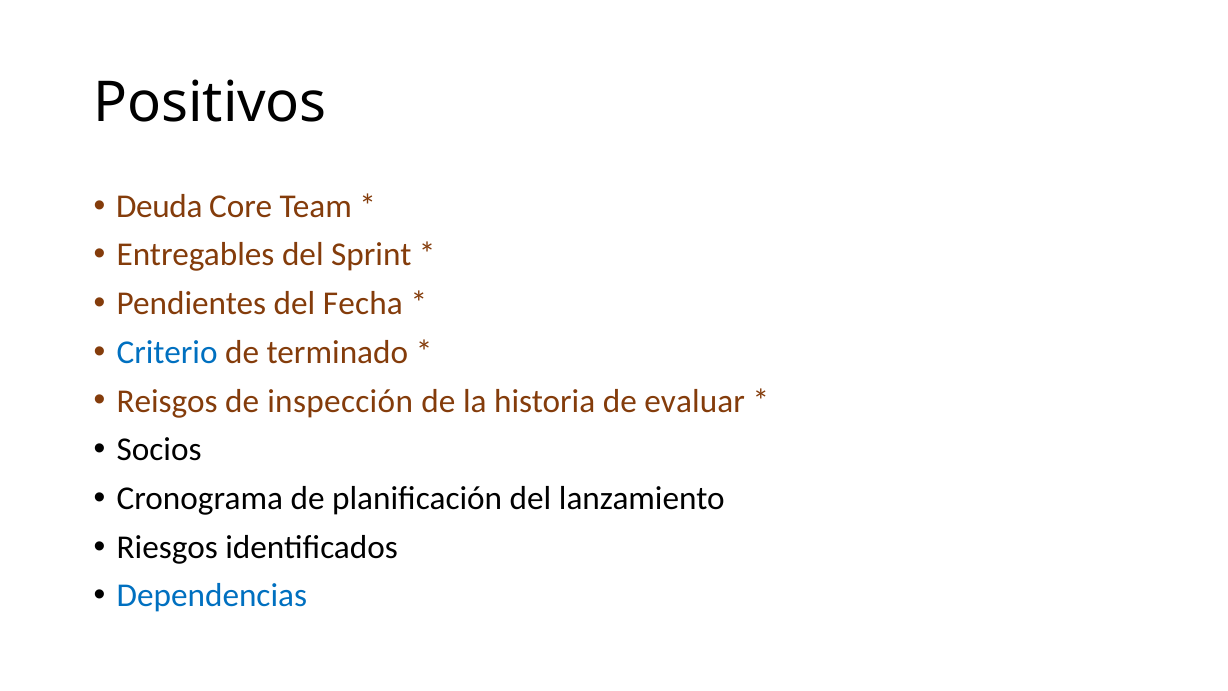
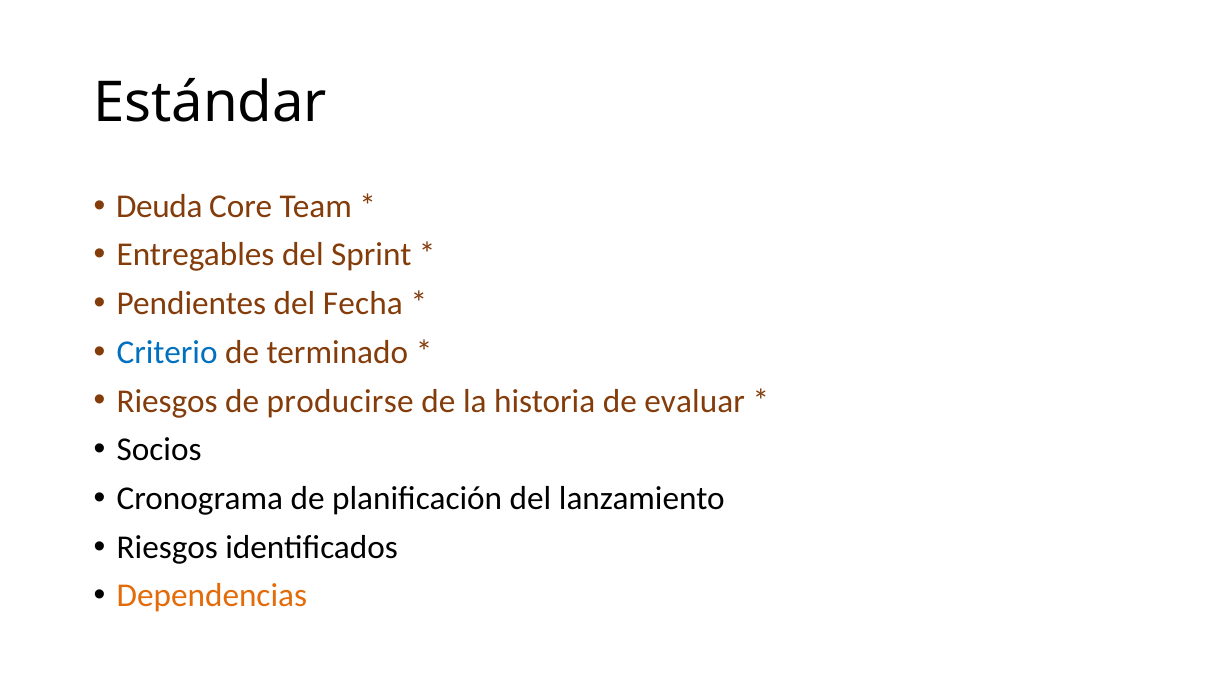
Positivos: Positivos -> Estándar (210, 103)
Reisgos: Reisgos -> Riesgos (167, 401)
inspección: inspección -> producirse (340, 401)
Dependencias colour: blue -> orange (212, 596)
